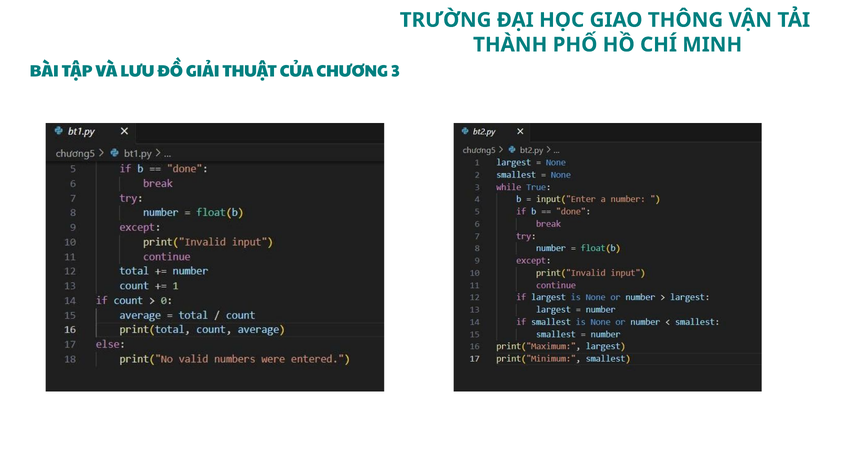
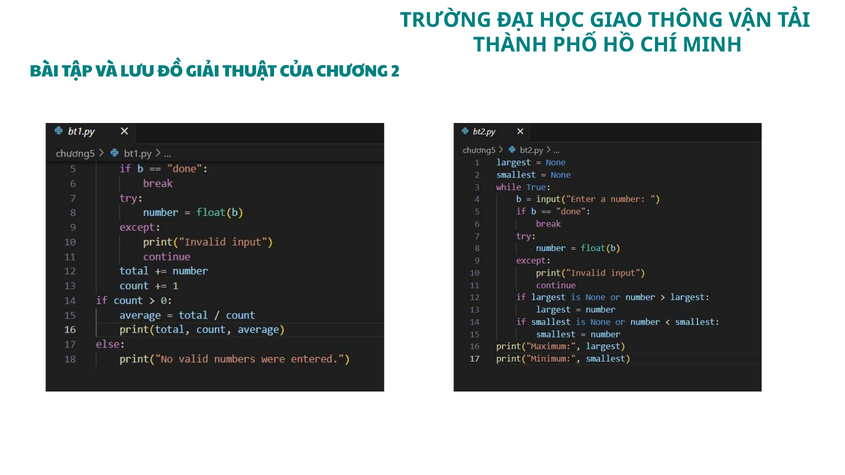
3: 3 -> 2 (395, 71)
